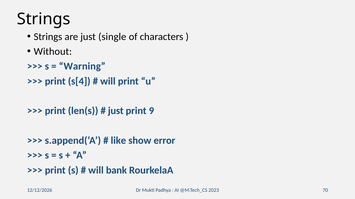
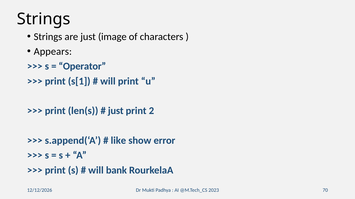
single: single -> image (112, 37)
Without: Without -> Appears (53, 52)
Warning: Warning -> Operator (82, 67)
s[4: s[4 -> s[1 (79, 81)
9: 9 -> 2 (151, 111)
